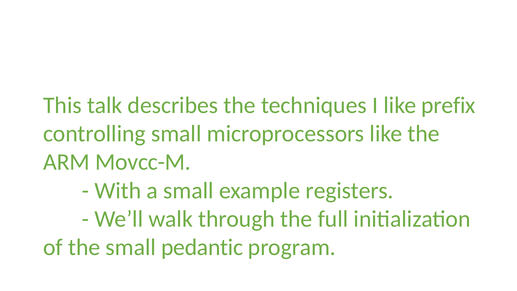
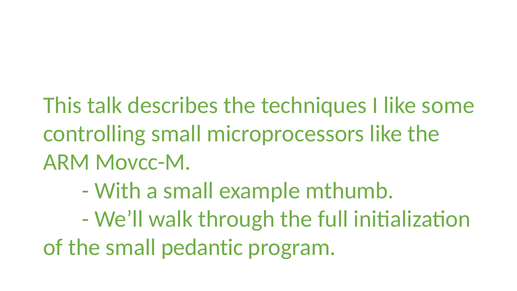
prefix: prefix -> some (448, 105)
registers: registers -> mthumb (350, 190)
